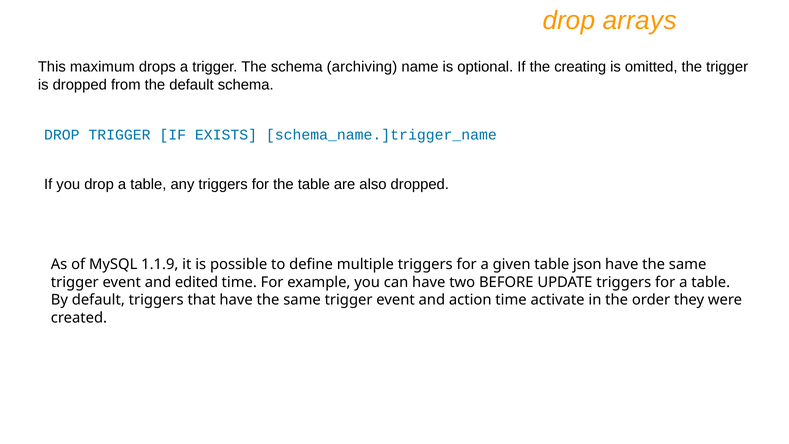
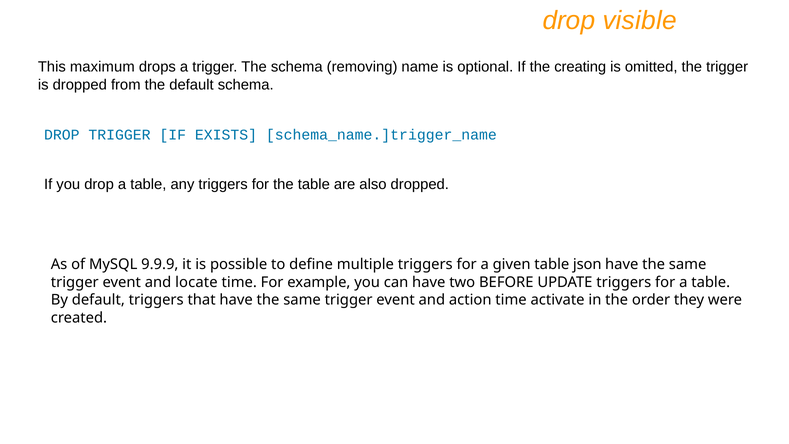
arrays: arrays -> visible (640, 21)
archiving: archiving -> removing (362, 67)
1.1.9: 1.1.9 -> 9.9.9 (160, 264)
edited: edited -> locate (196, 282)
